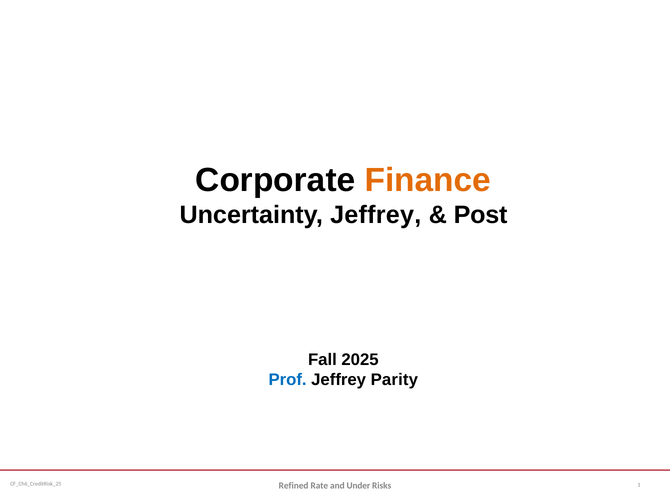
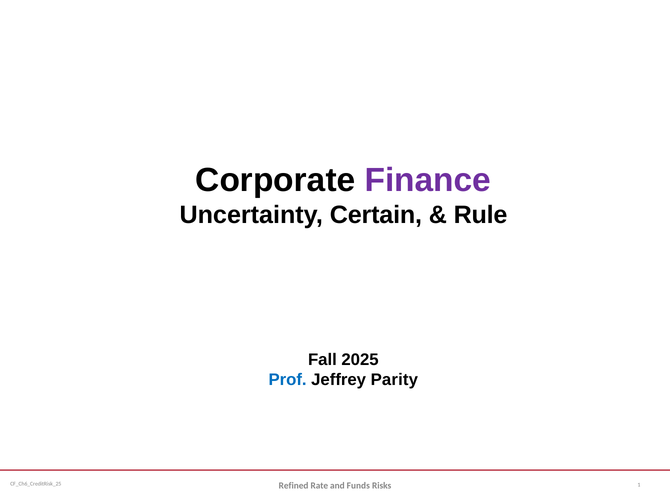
Finance colour: orange -> purple (428, 180)
Uncertainty Jeffrey: Jeffrey -> Certain (376, 215)
Post: Post -> Rule (481, 215)
Under: Under -> Funds (358, 486)
